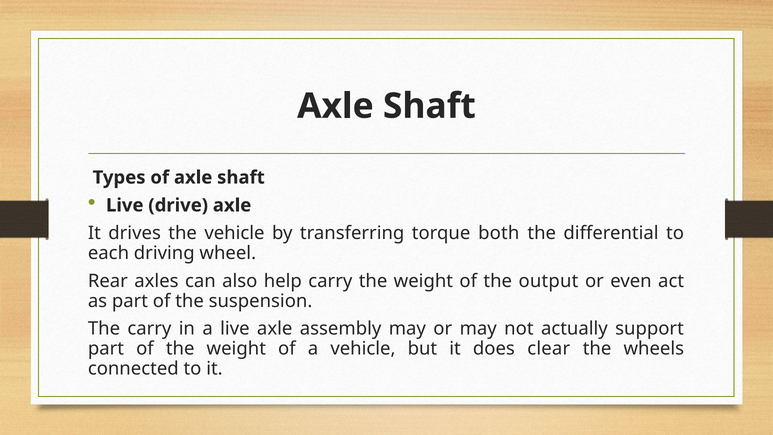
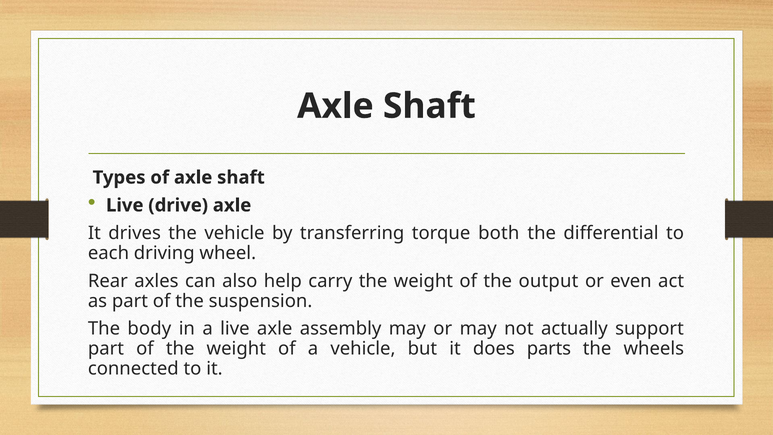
The carry: carry -> body (149, 329)
clear: clear -> parts (549, 349)
